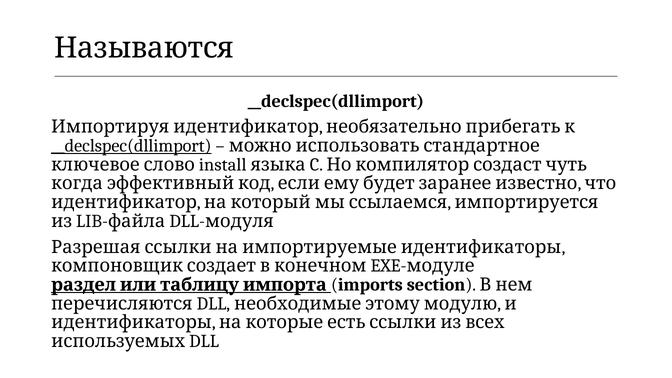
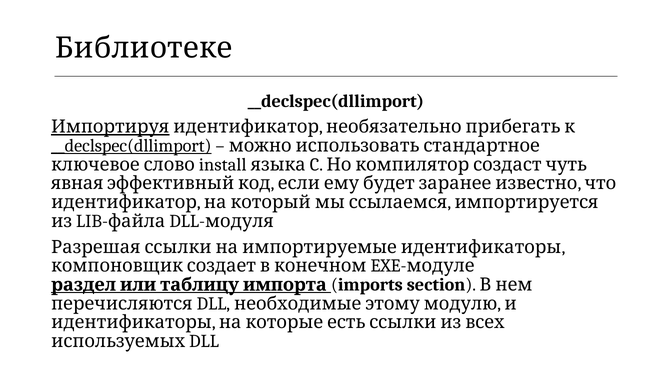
Называются: Называются -> Библиотеке (144, 48)
Импортируя underline: none -> present (110, 127)
когда: когда -> явная (77, 183)
